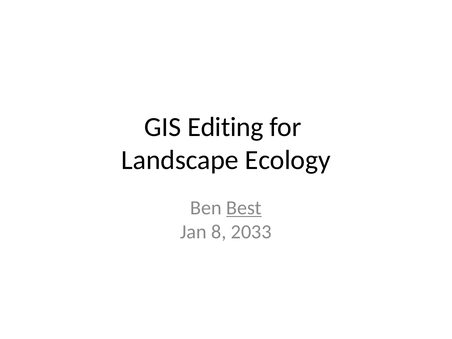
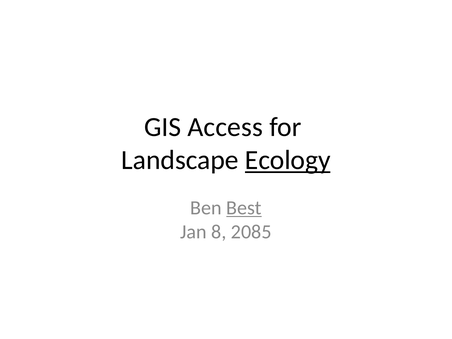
Editing: Editing -> Access (225, 127)
Ecology underline: none -> present (288, 160)
2033: 2033 -> 2085 (251, 232)
